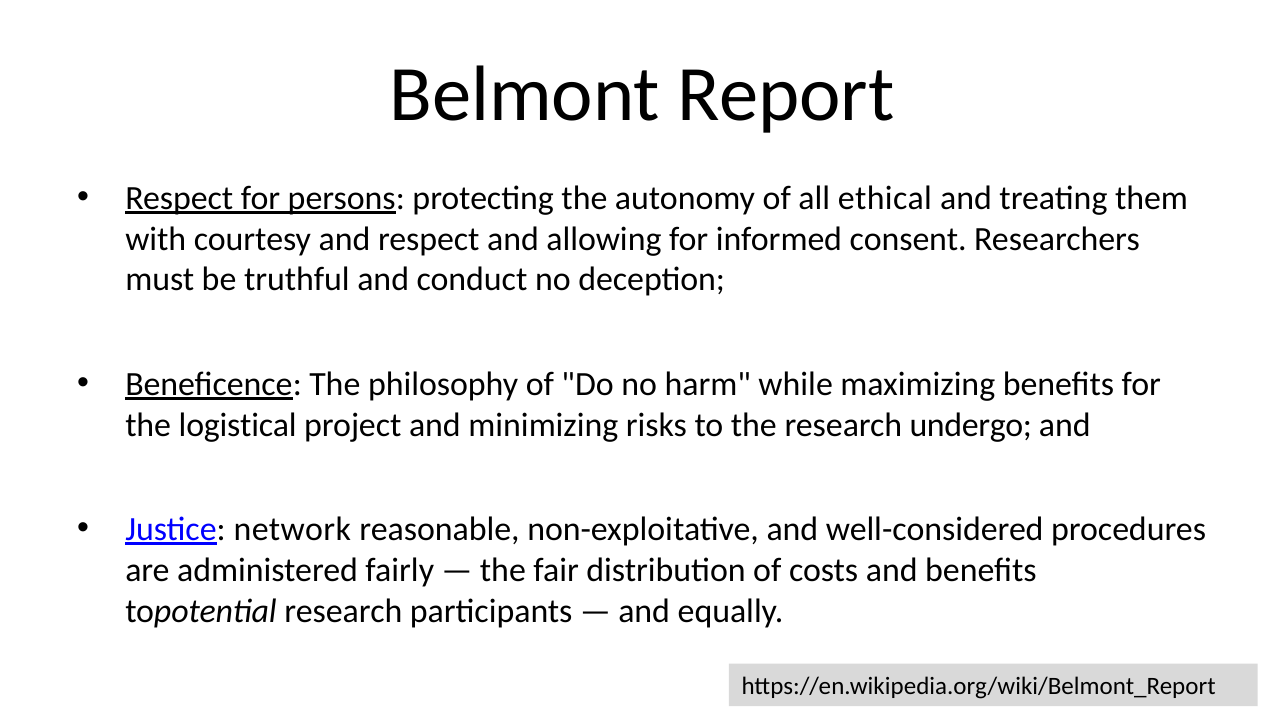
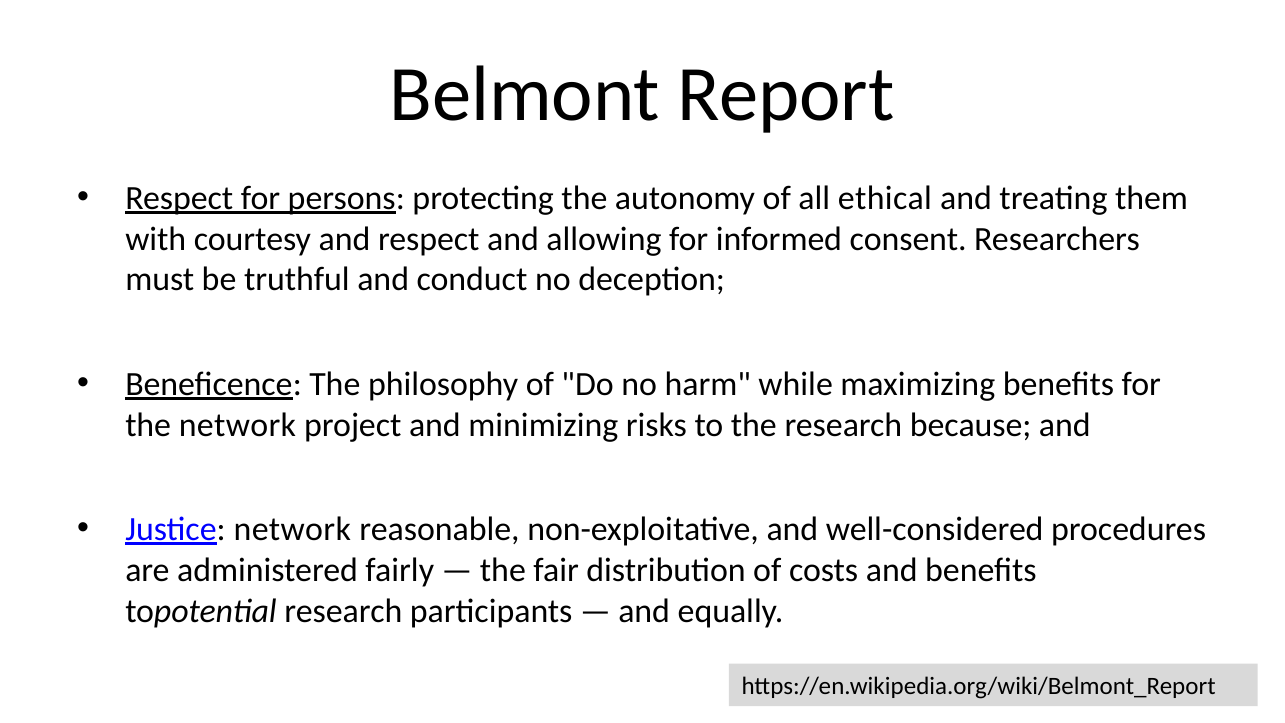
the logistical: logistical -> network (237, 425)
undergo: undergo -> because (971, 425)
